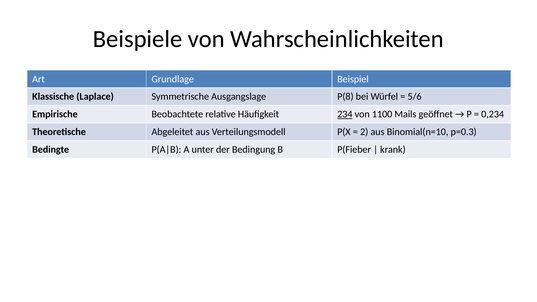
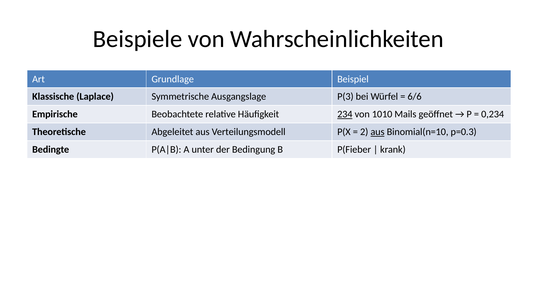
P(8: P(8 -> P(3 (345, 97)
5/6: 5/6 -> 6/6 (415, 97)
1100: 1100 -> 1010 (382, 114)
aus underline: none -> present (378, 132)
